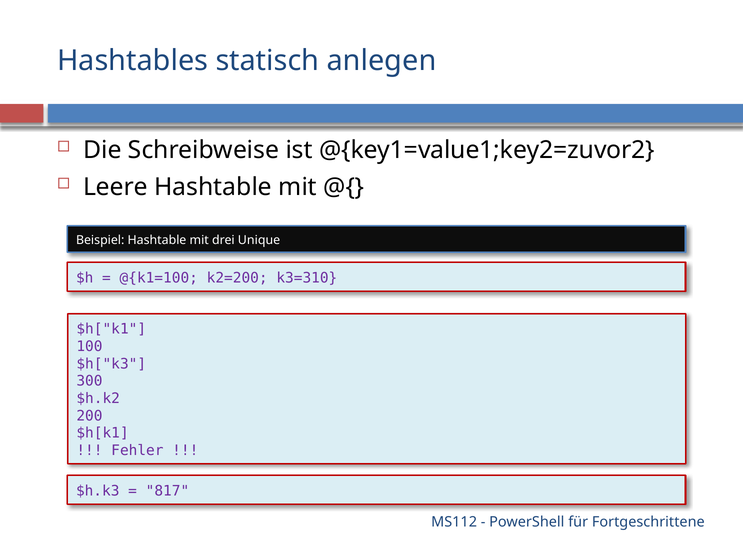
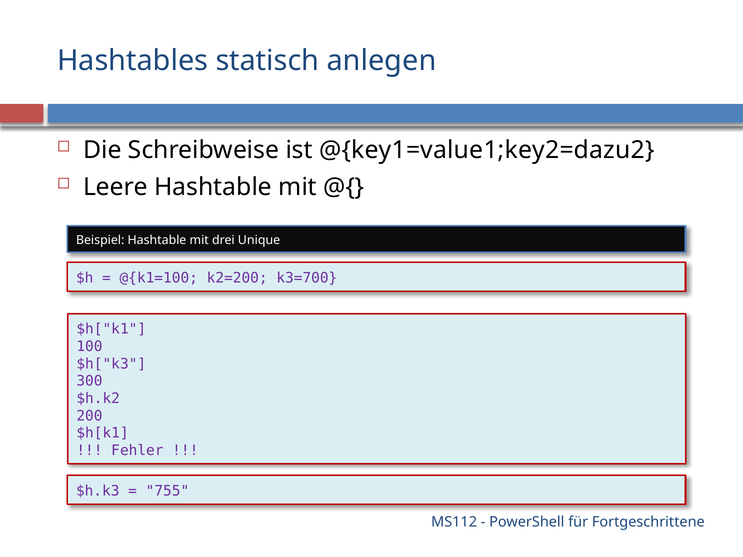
@{key1=value1;key2=zuvor2: @{key1=value1;key2=zuvor2 -> @{key1=value1;key2=dazu2 (487, 150)
k3=310: k3=310 -> k3=700 (307, 278)
817: 817 -> 755 (167, 491)
